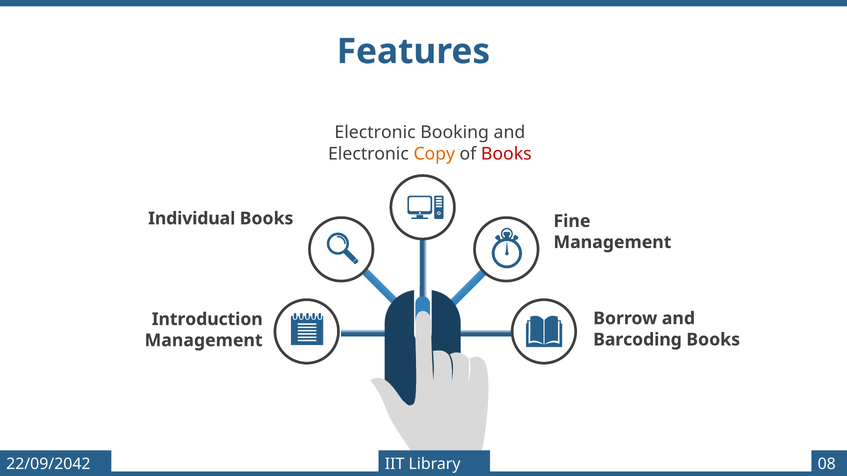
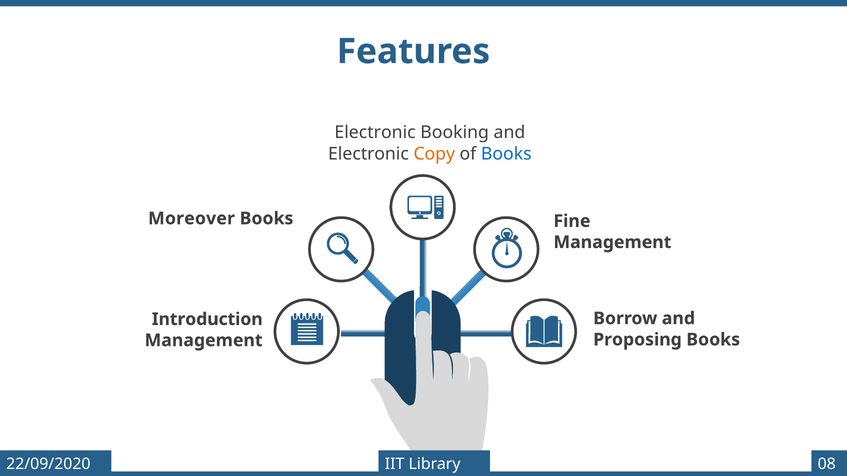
Books colour: red -> blue (506, 154)
Individual: Individual -> Moreover (192, 219)
Barcoding: Barcoding -> Proposing (637, 340)
22/09/2042: 22/09/2042 -> 22/09/2020 (48, 465)
